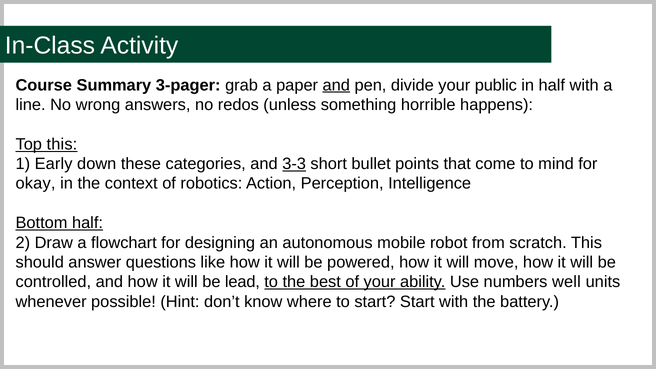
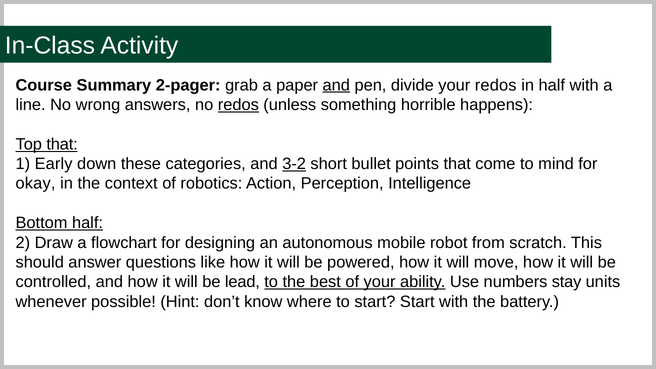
3-pager: 3-pager -> 2-pager (188, 85)
your public: public -> redos (496, 85)
redos underline: none -> present (238, 105)
Top this: this -> that (62, 144)
3-3: 3-3 -> 3-2 (294, 164)
well: well -> stay (567, 282)
